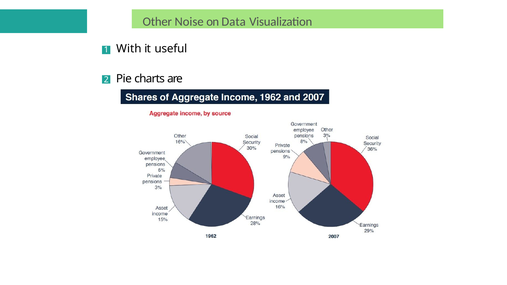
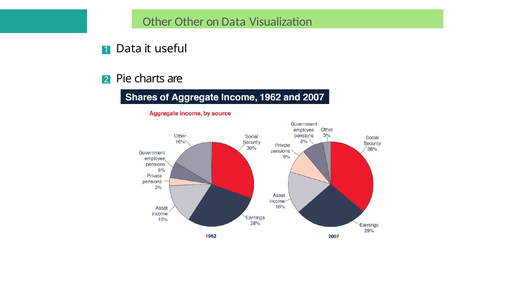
Other Noise: Noise -> Other (189, 22)
1 With: With -> Data (129, 49)
